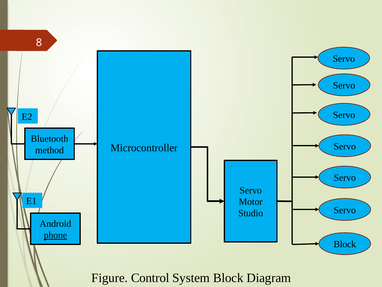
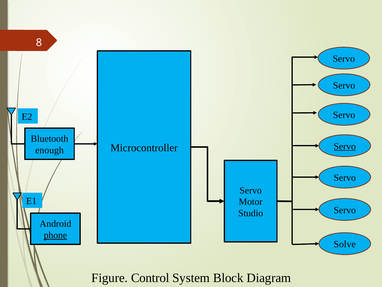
Servo underline: none -> present (345, 146)
method: method -> enough (49, 150)
Block: Block -> Solve (345, 244)
